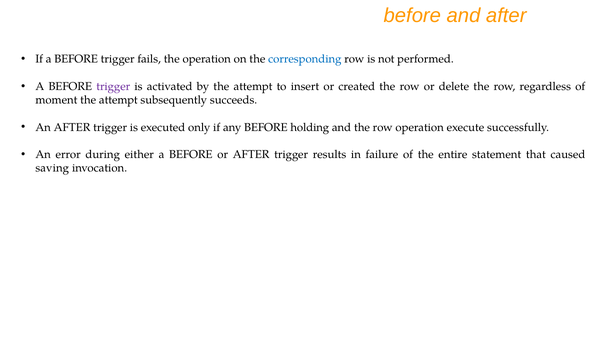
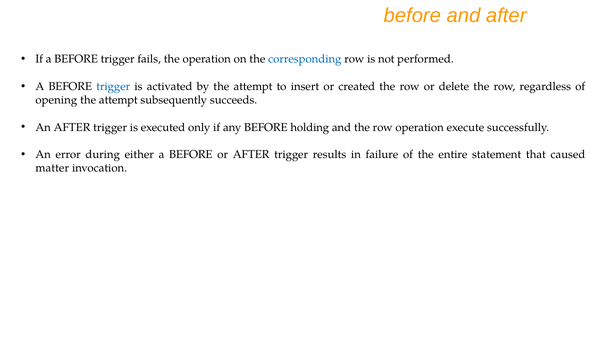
trigger colour: purple -> blue (113, 86)
moment: moment -> opening (56, 100)
saving: saving -> matter (52, 168)
